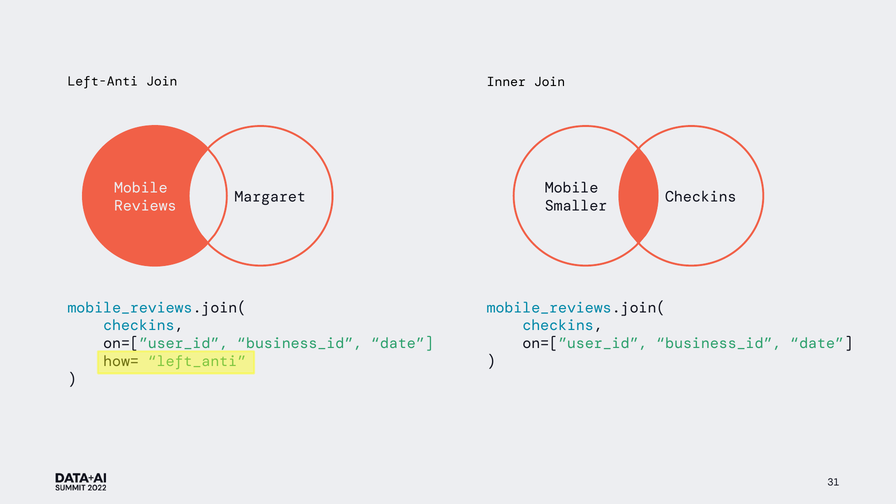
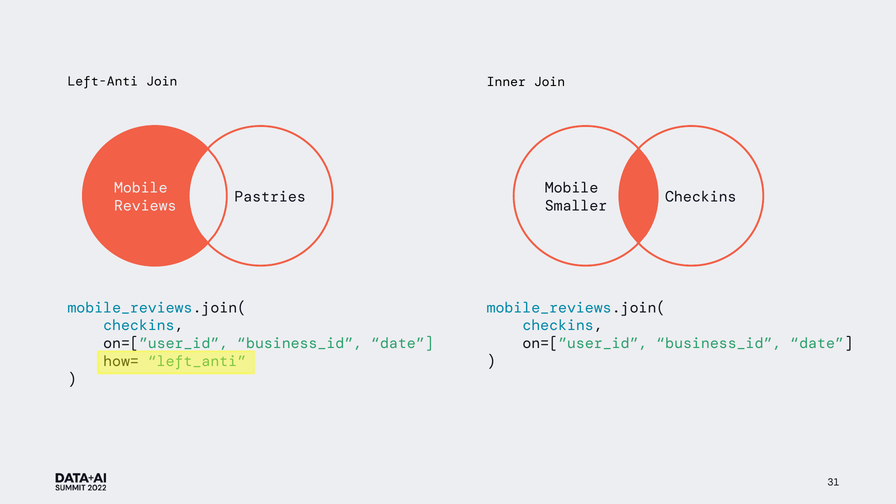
Margaret: Margaret -> Pastries (270, 197)
